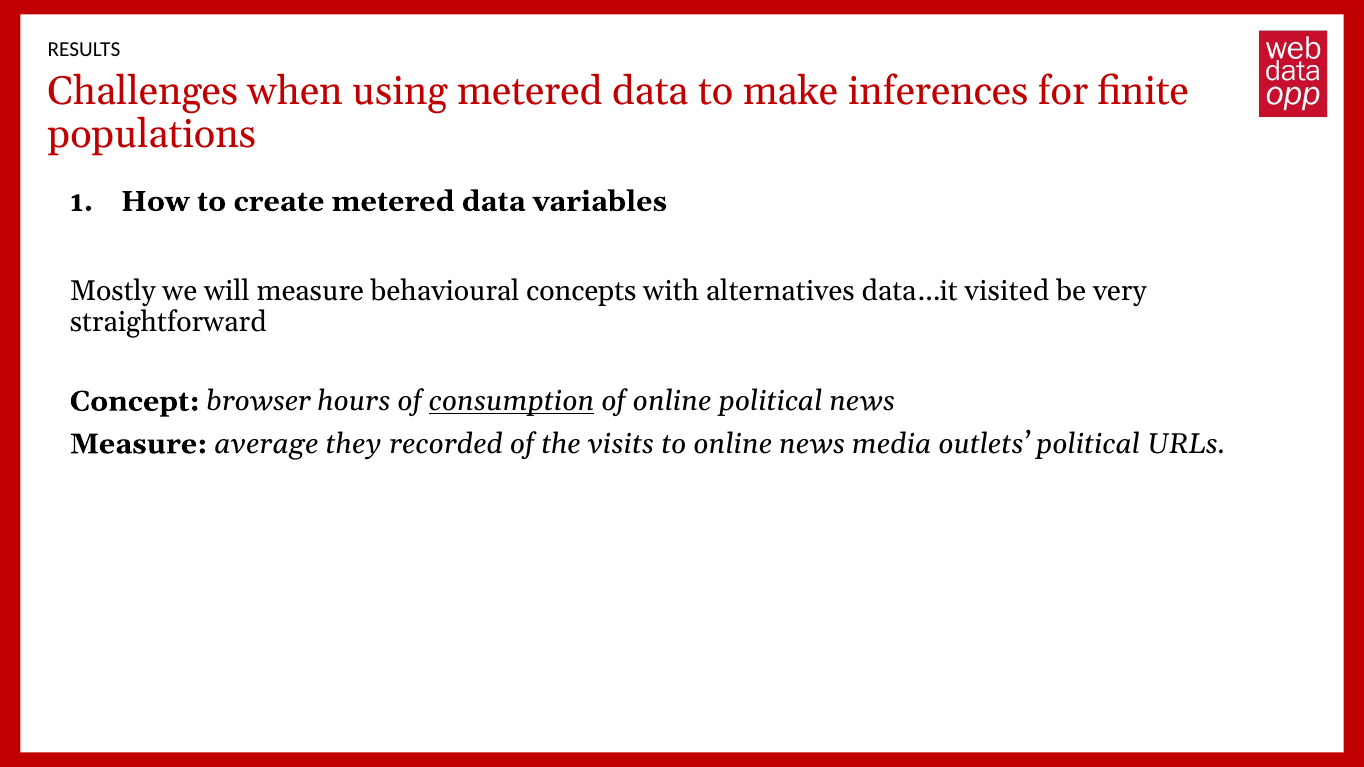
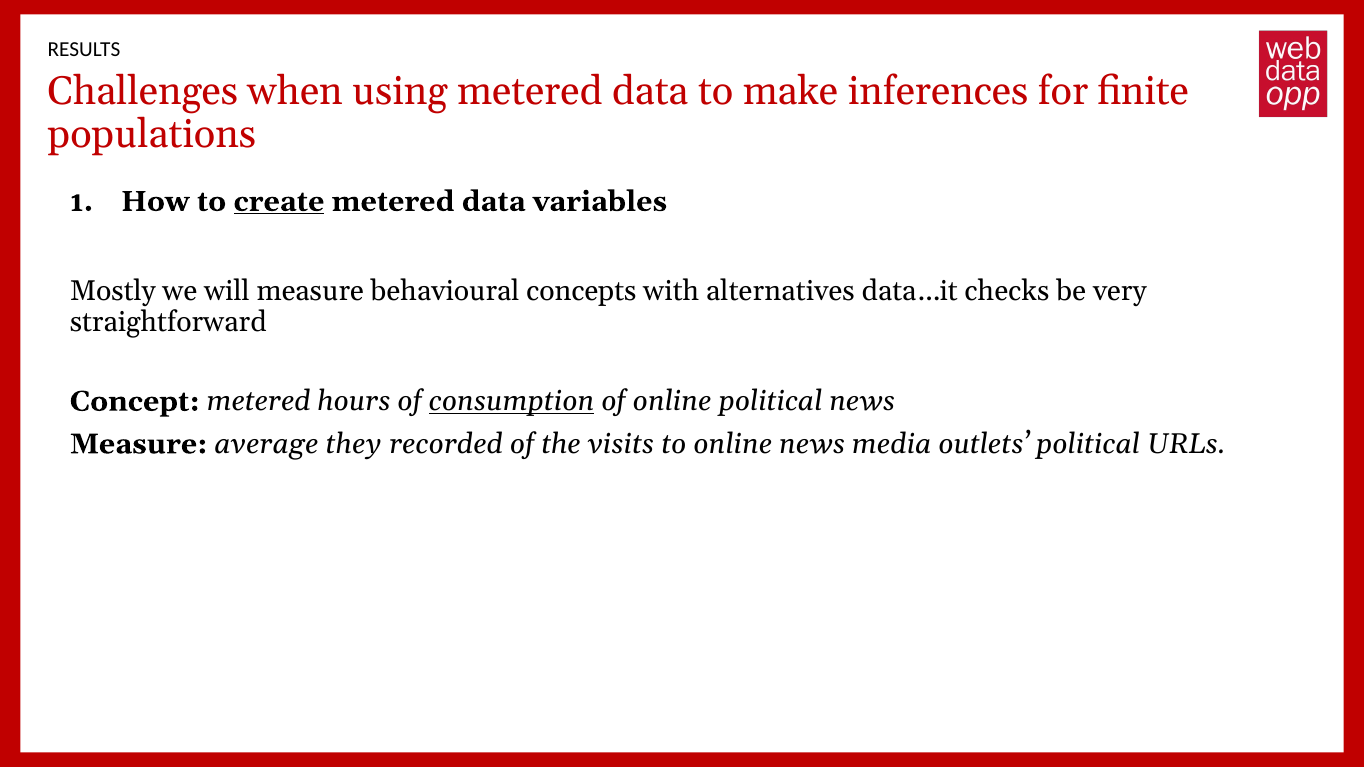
create underline: none -> present (279, 201)
visited: visited -> checks (1007, 291)
Concept browser: browser -> metered (259, 401)
